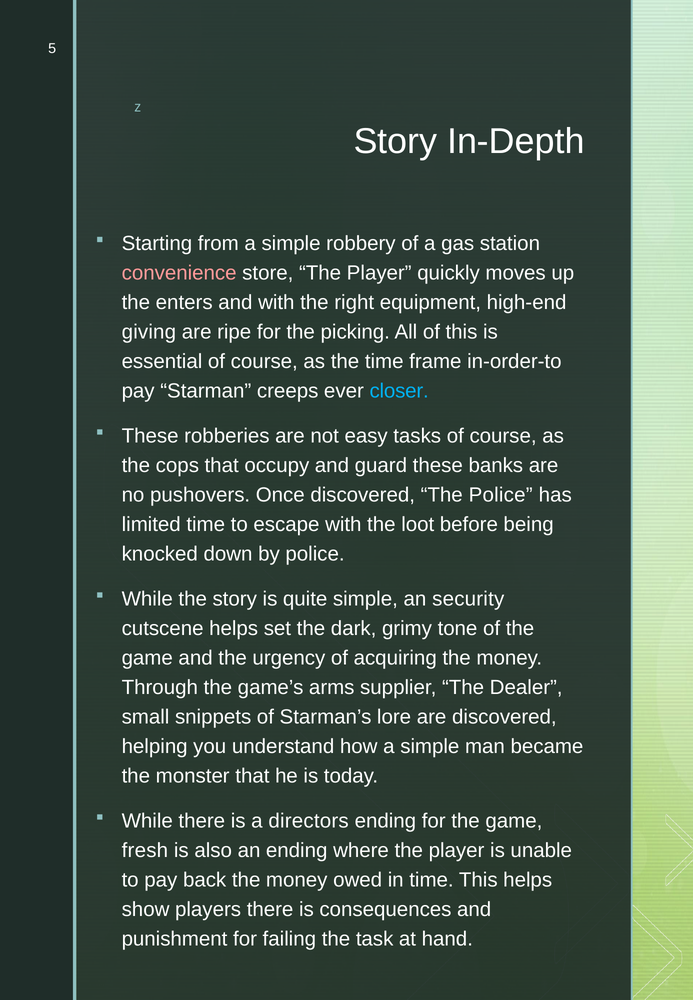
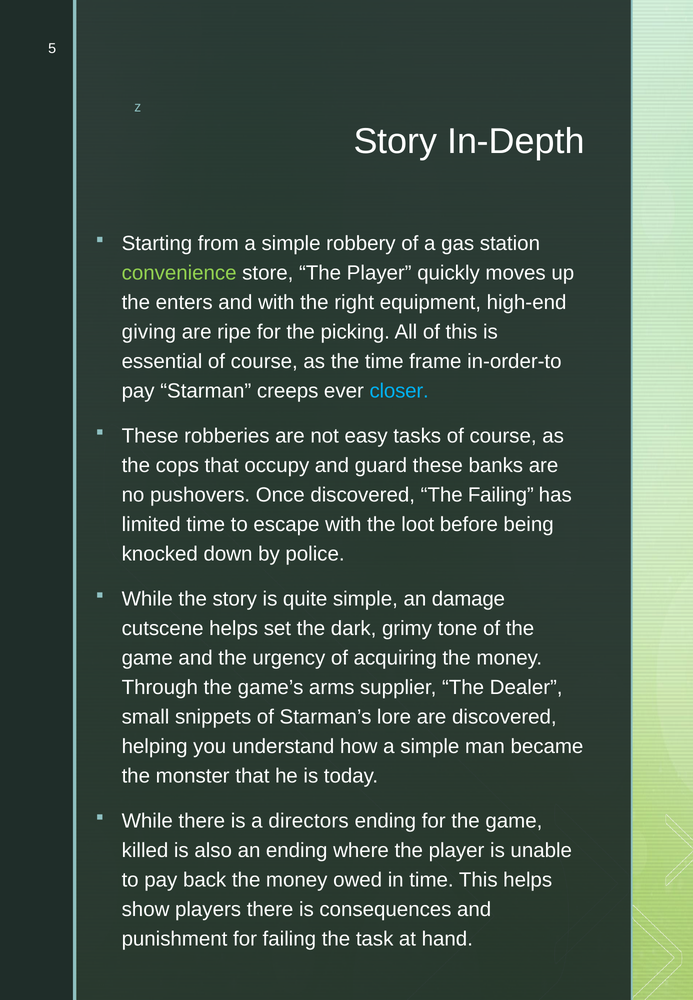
convenience colour: pink -> light green (179, 273)
The Police: Police -> Failing (501, 495)
security: security -> damage (468, 599)
fresh: fresh -> killed (145, 851)
